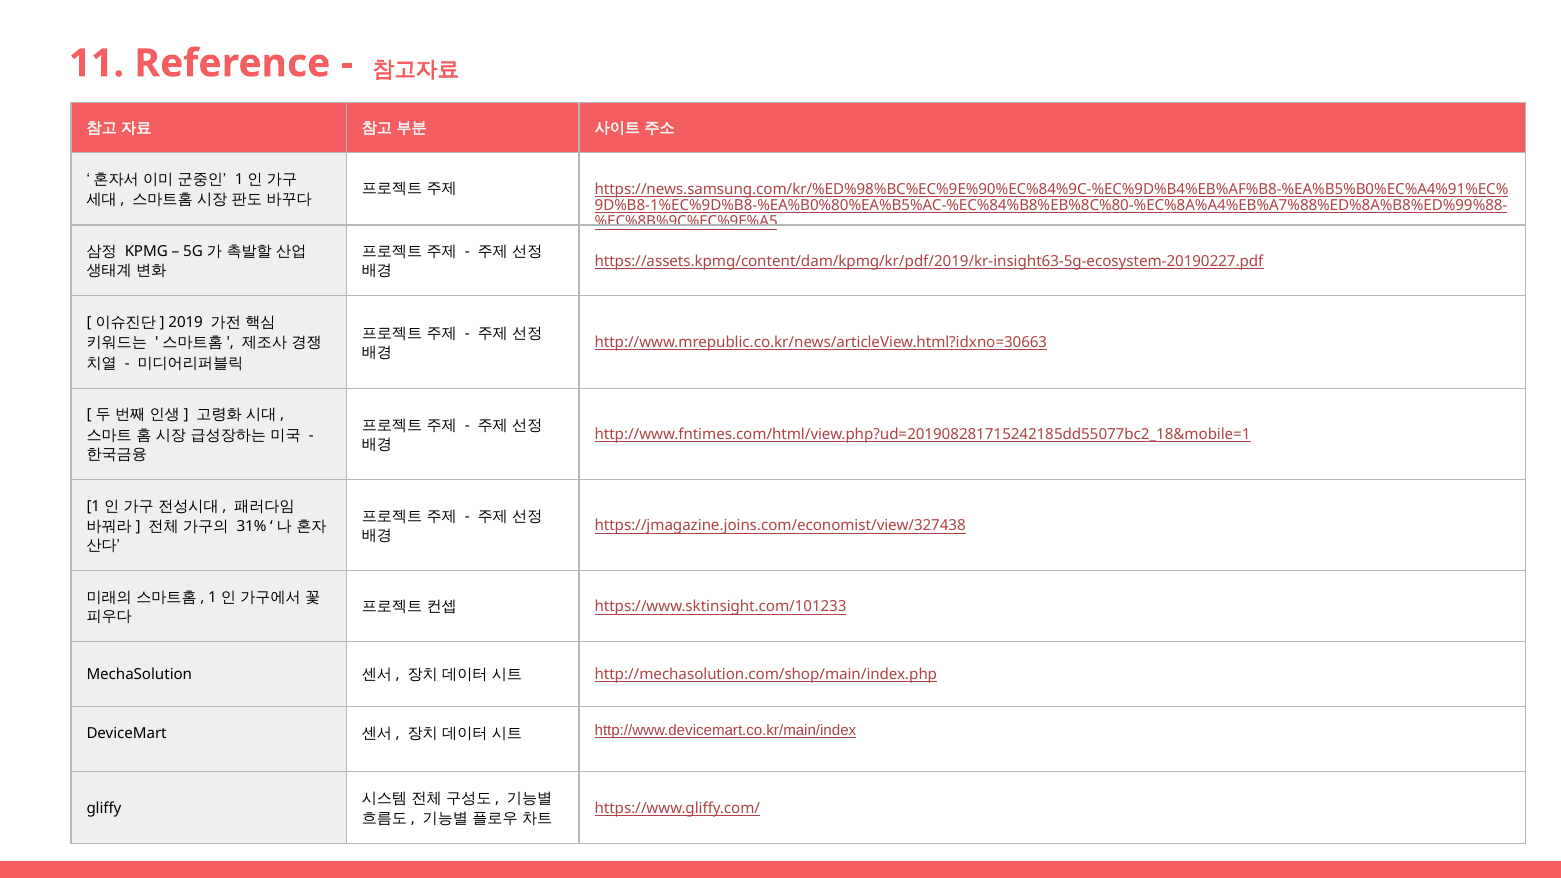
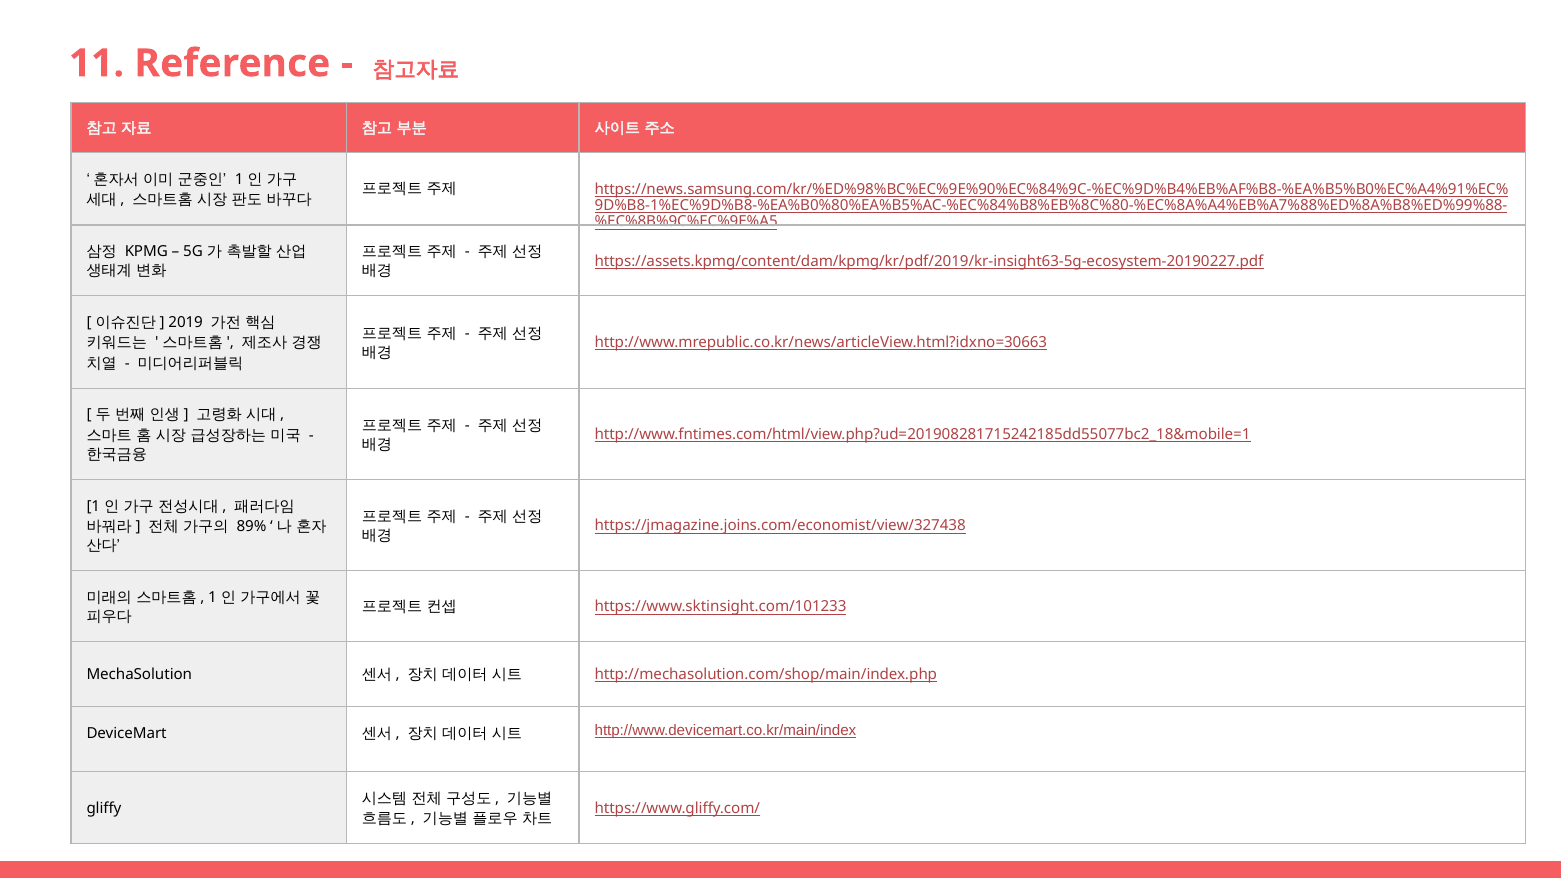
31%: 31% -> 89% (251, 527)
